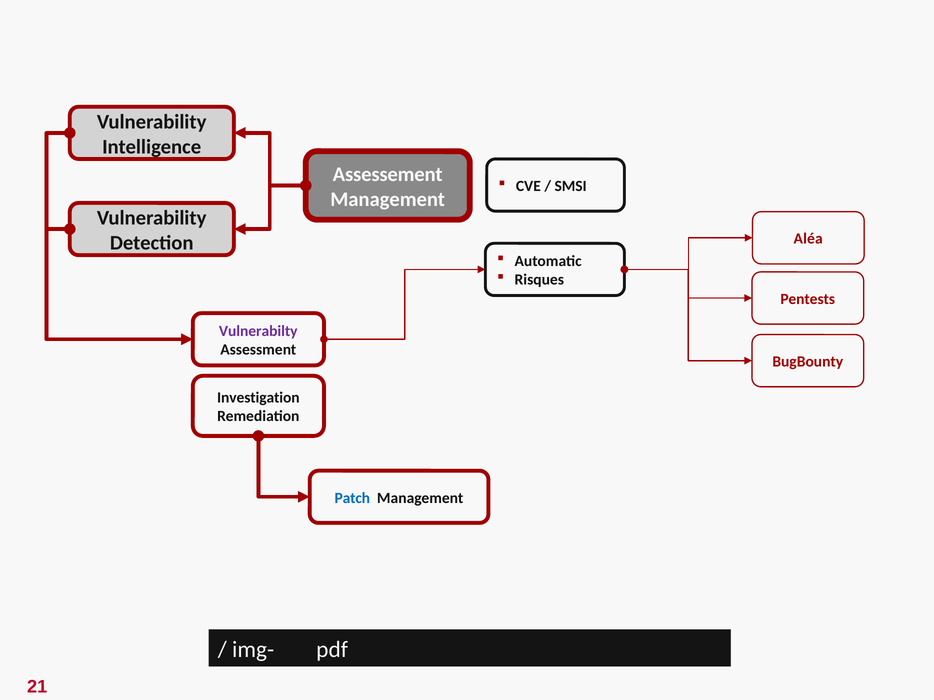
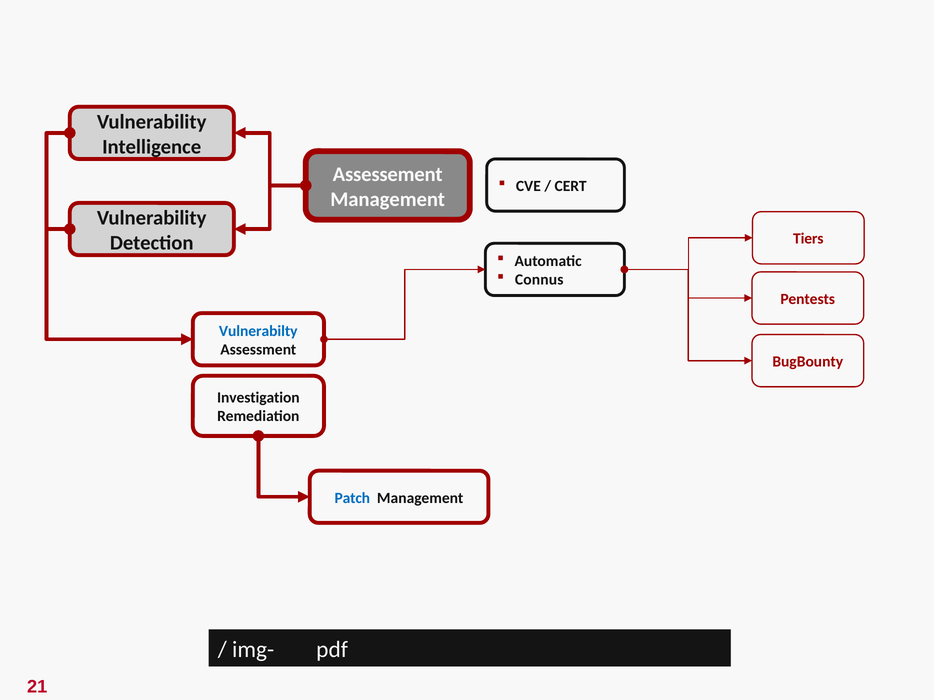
SMSI: SMSI -> CERT (571, 186)
Aléa: Aléa -> Tiers (808, 239)
Risques: Risques -> Connus (539, 280)
Vulnerabilty colour: purple -> blue (258, 331)
